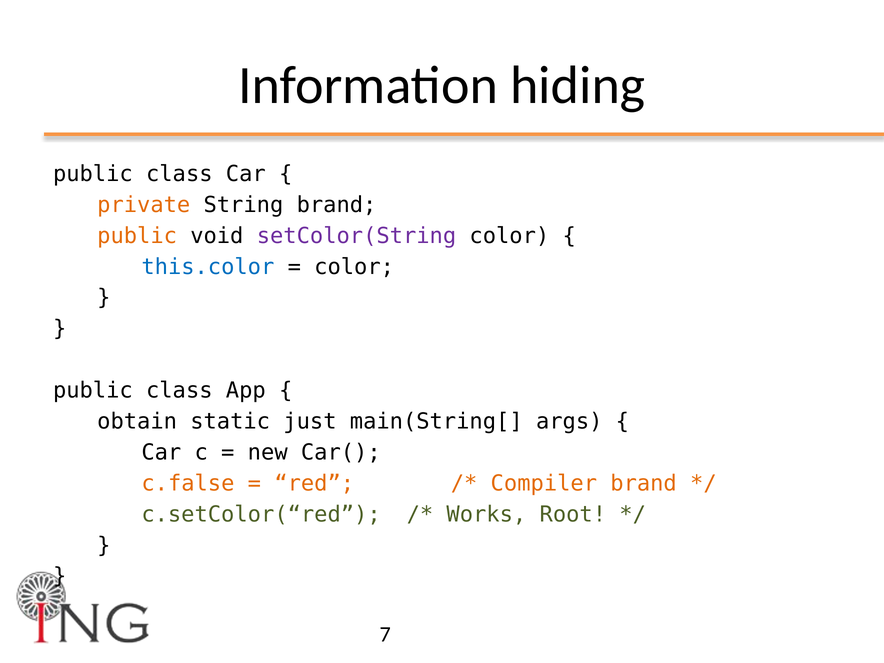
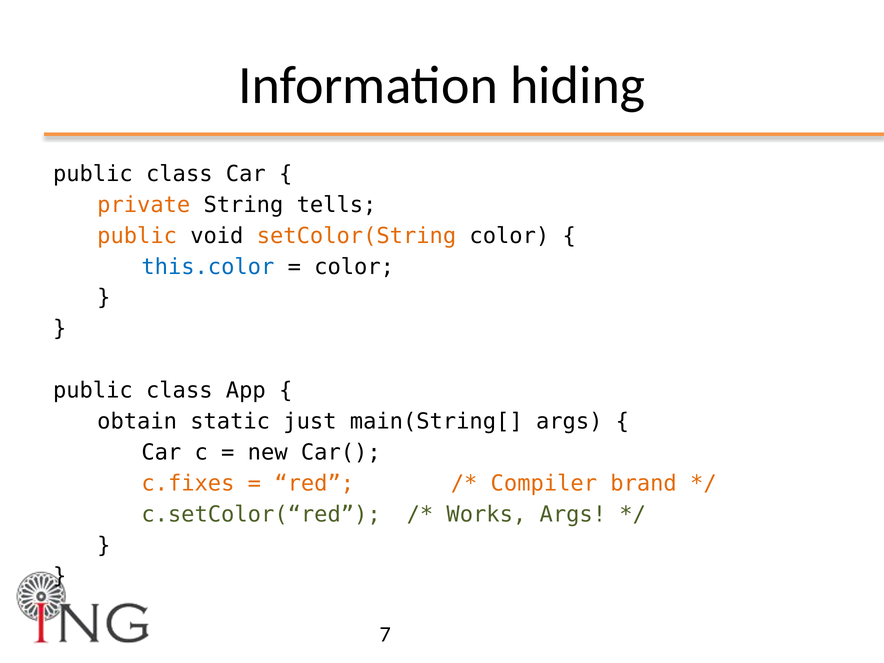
String brand: brand -> tells (337, 205)
setColor(String colour: purple -> orange (356, 236)
c.false: c.false -> c.fixes (188, 483)
Works Root: Root -> Args (573, 514)
